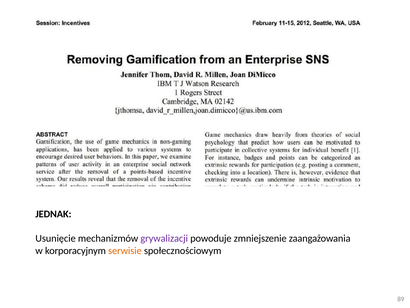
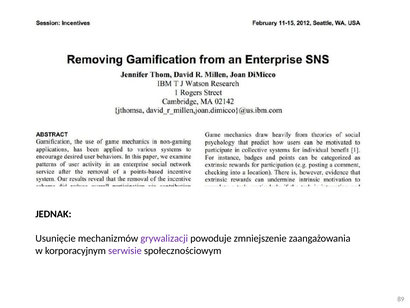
serwisie colour: orange -> purple (125, 250)
